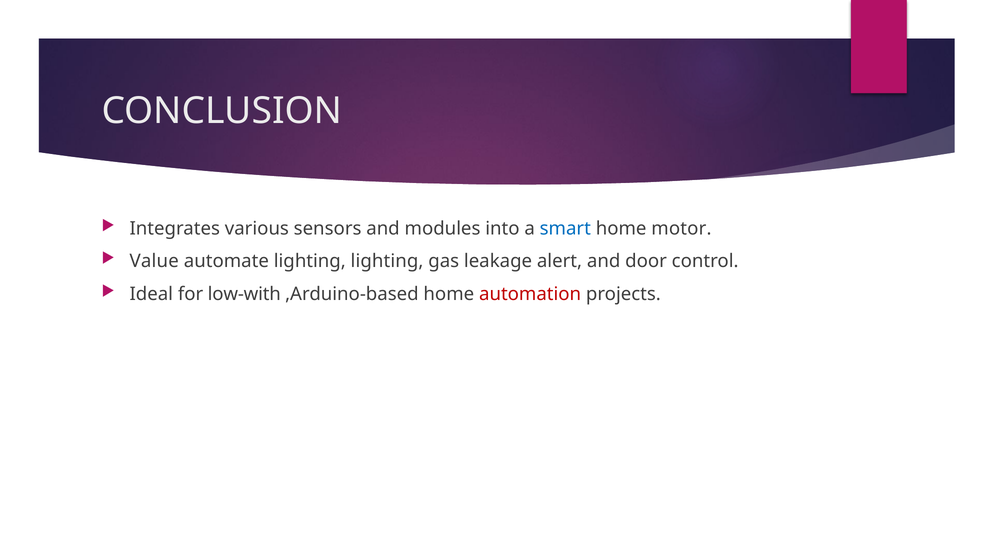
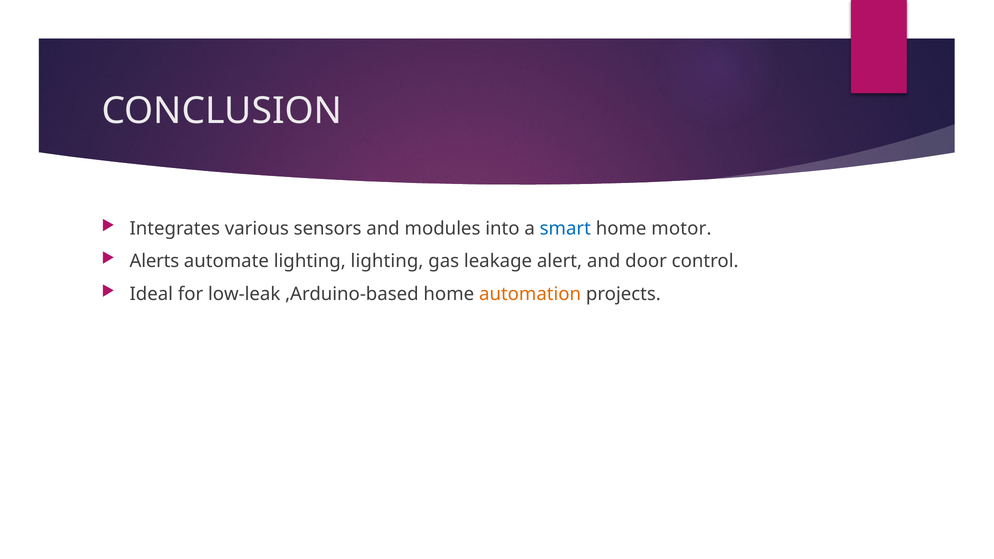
Value: Value -> Alerts (154, 261)
low-with: low-with -> low-leak (244, 294)
automation colour: red -> orange (530, 294)
